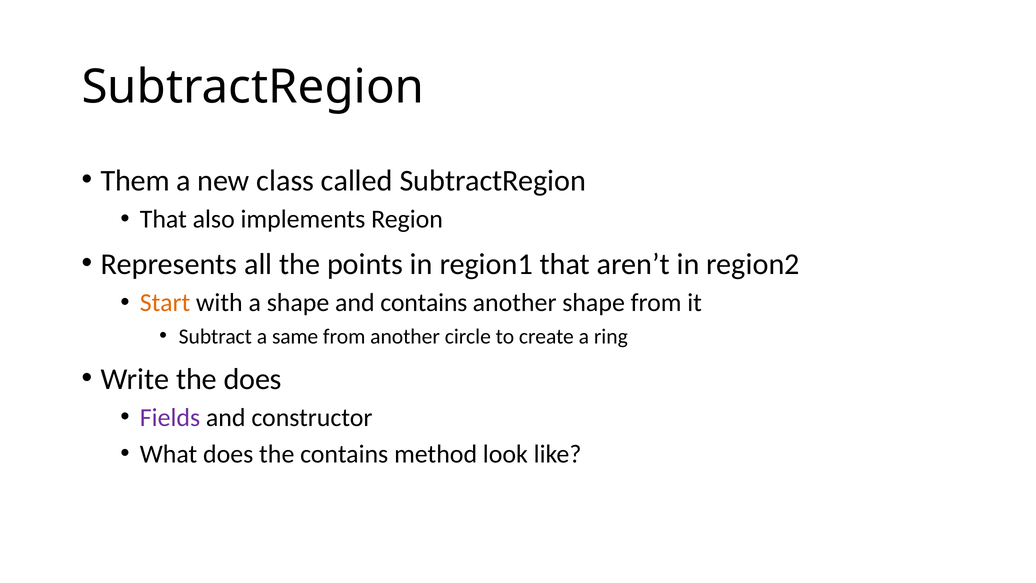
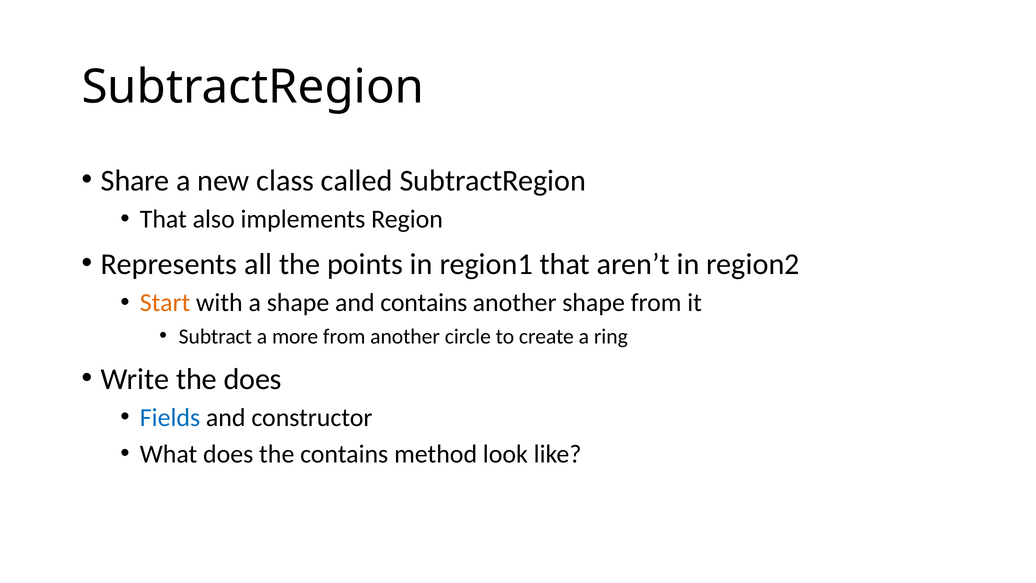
Them: Them -> Share (135, 181)
same: same -> more (295, 336)
Fields colour: purple -> blue (170, 418)
